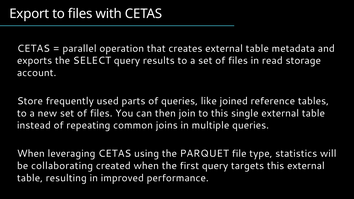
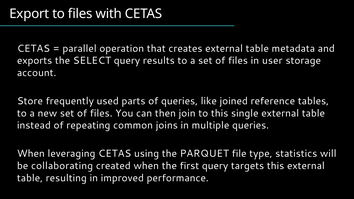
read: read -> user (272, 61)
